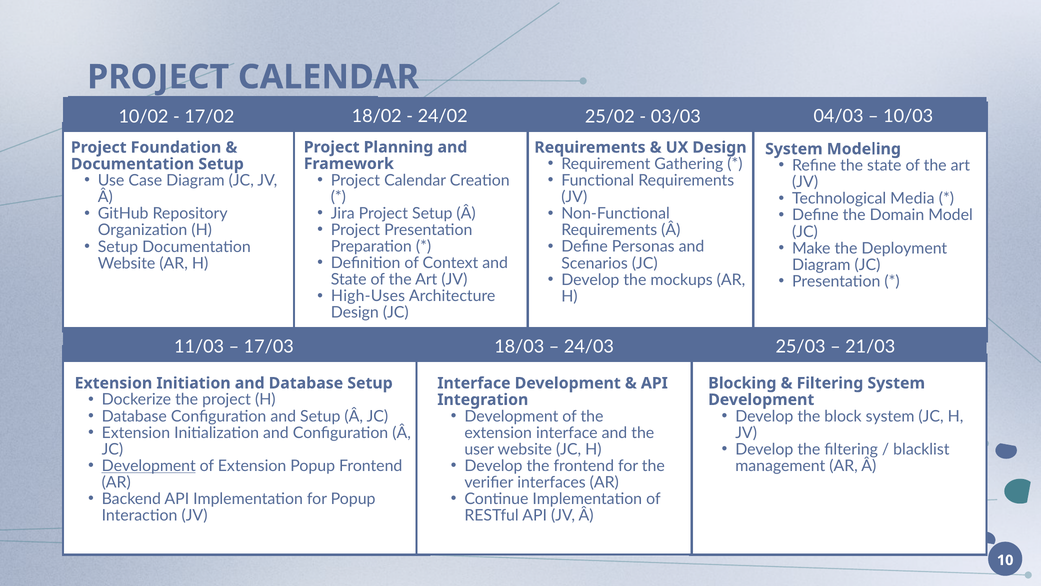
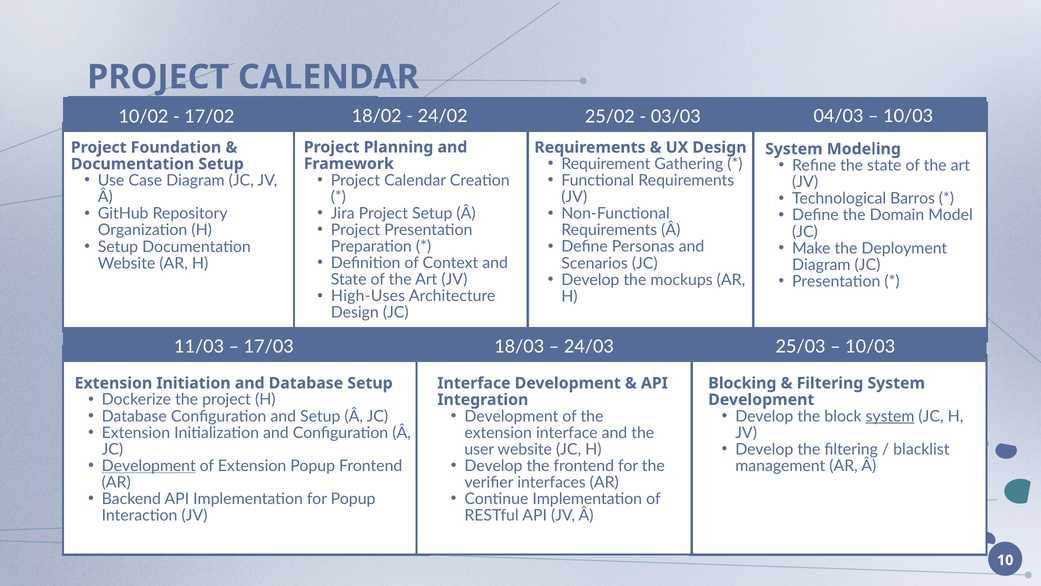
Media: Media -> Barros (913, 199)
21/03: 21/03 -> 10/03 (870, 346)
system underline: none -> present (890, 416)
